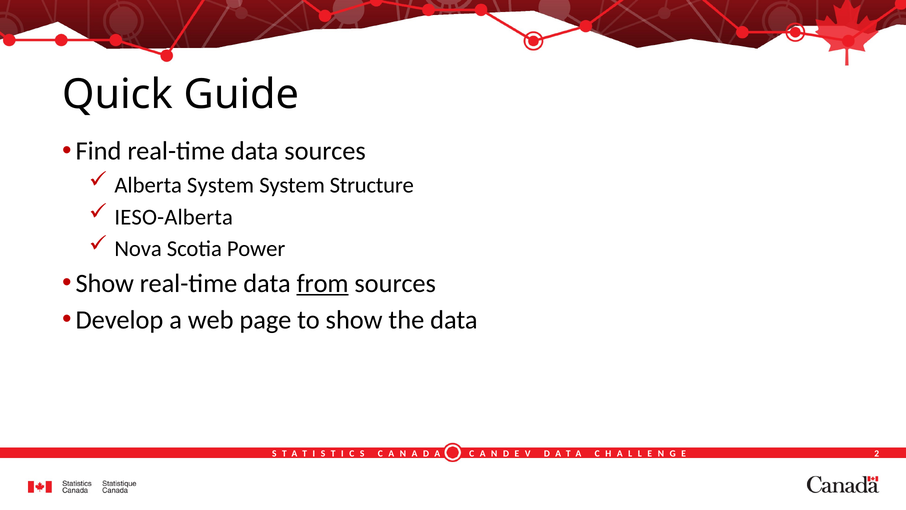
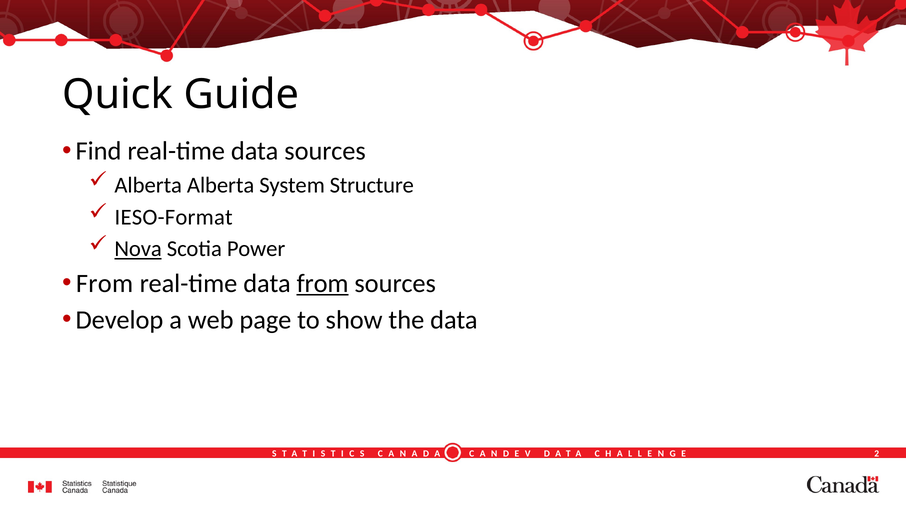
Alberta System: System -> Alberta (221, 185)
IESO-Alberta: IESO-Alberta -> IESO-Format (174, 217)
Nova underline: none -> present (138, 249)
Show: Show -> From (105, 283)
